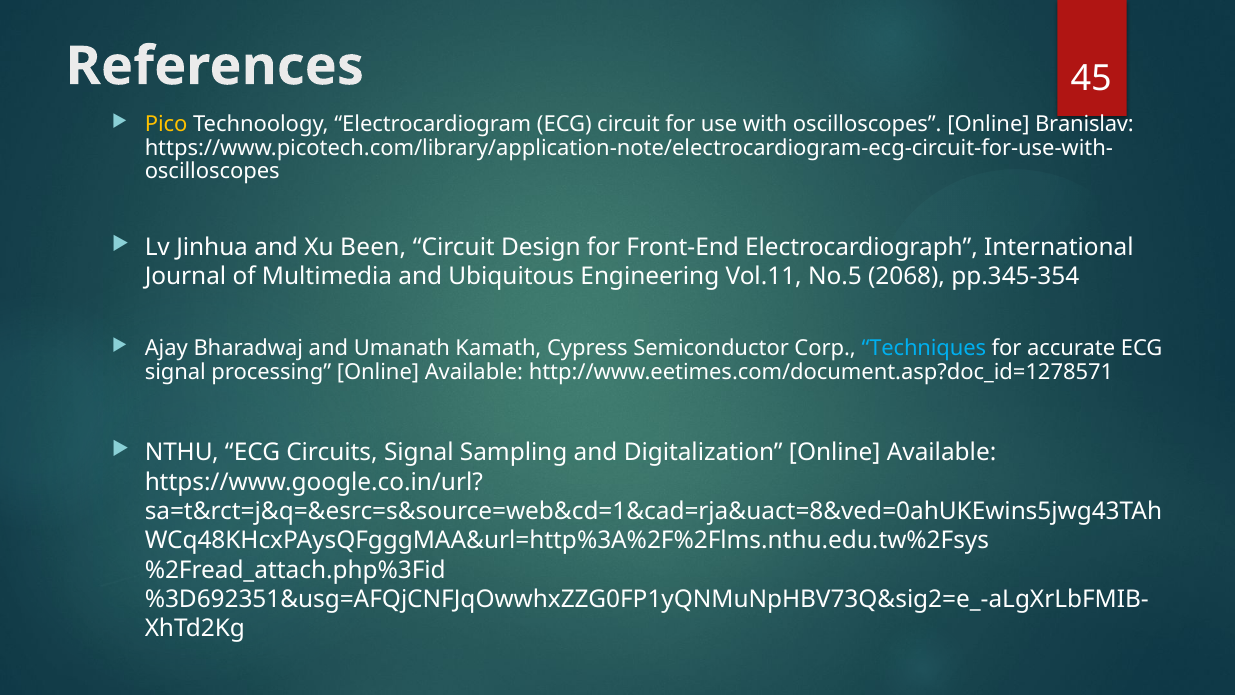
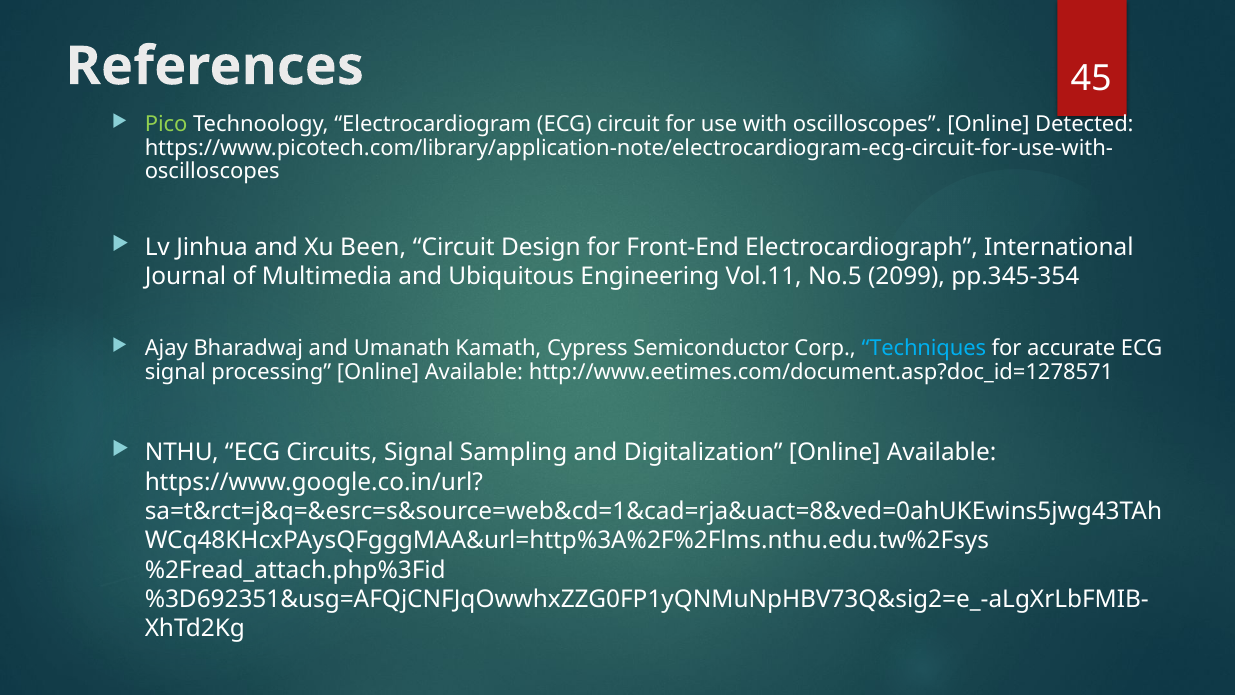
Pico colour: yellow -> light green (166, 124)
Branislav: Branislav -> Detected (1084, 124)
2068: 2068 -> 2099 (907, 276)
